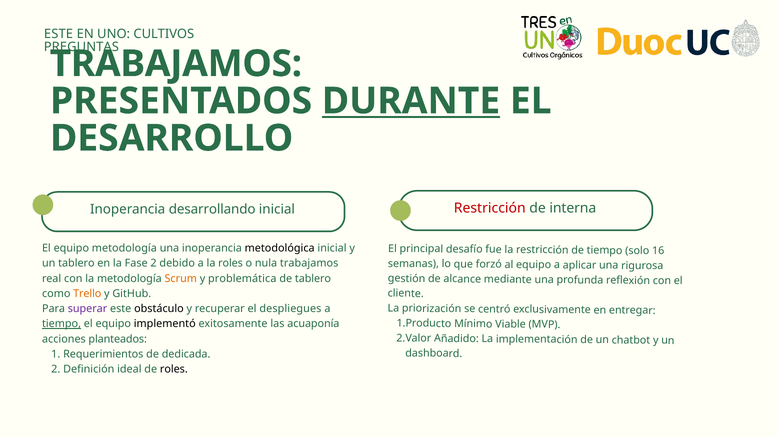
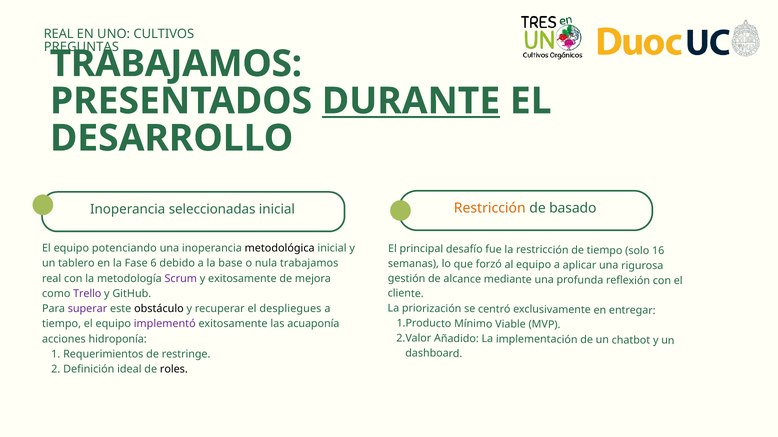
ESTE: ESTE -> REAL (59, 34)
desarrollando: desarrollando -> seleccionadas (212, 209)
Restricción colour: red -> orange (490, 208)
interna: interna -> basado (573, 208)
equipo metodología: metodología -> potenciando (124, 249)
Fase 2: 2 -> 6 (154, 264)
la roles: roles -> base (230, 264)
Scrum colour: orange -> purple (181, 279)
y problemática: problemática -> exitosamente (242, 279)
de tablero: tablero -> mejora (313, 279)
Trello colour: orange -> purple (87, 294)
tiempo underline: present -> none (62, 324)
implementó colour: black -> purple (165, 324)
planteados: planteados -> hidroponía (118, 339)
dedicada: dedicada -> restringe (186, 355)
